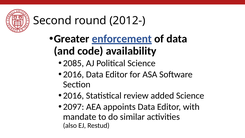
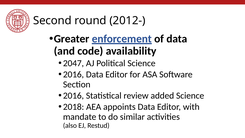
2085: 2085 -> 2047 (73, 63)
2097: 2097 -> 2018 (74, 107)
